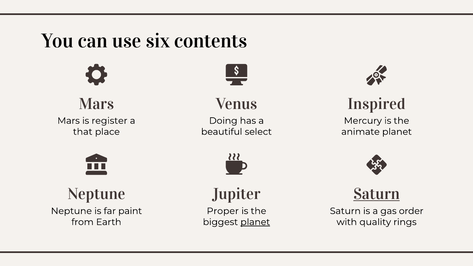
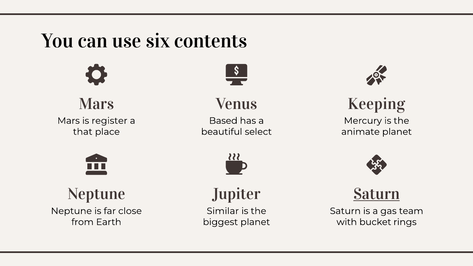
Inspired: Inspired -> Keeping (376, 104)
Doing: Doing -> Based (223, 121)
paint: paint -> close (130, 211)
Proper: Proper -> Similar (223, 211)
order: order -> team (411, 211)
planet underline: present -> none (255, 222)
quality: quality -> bucket (375, 222)
